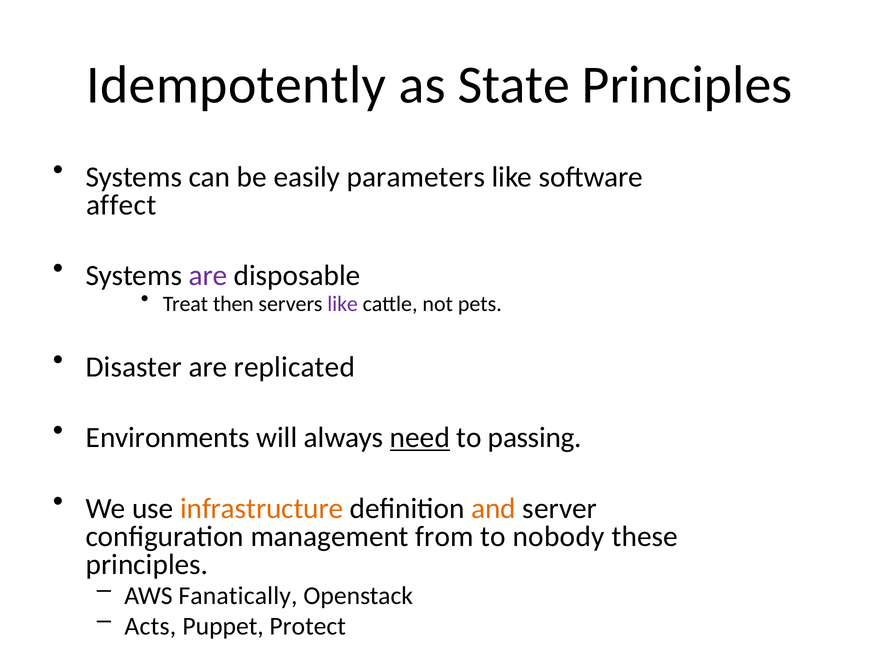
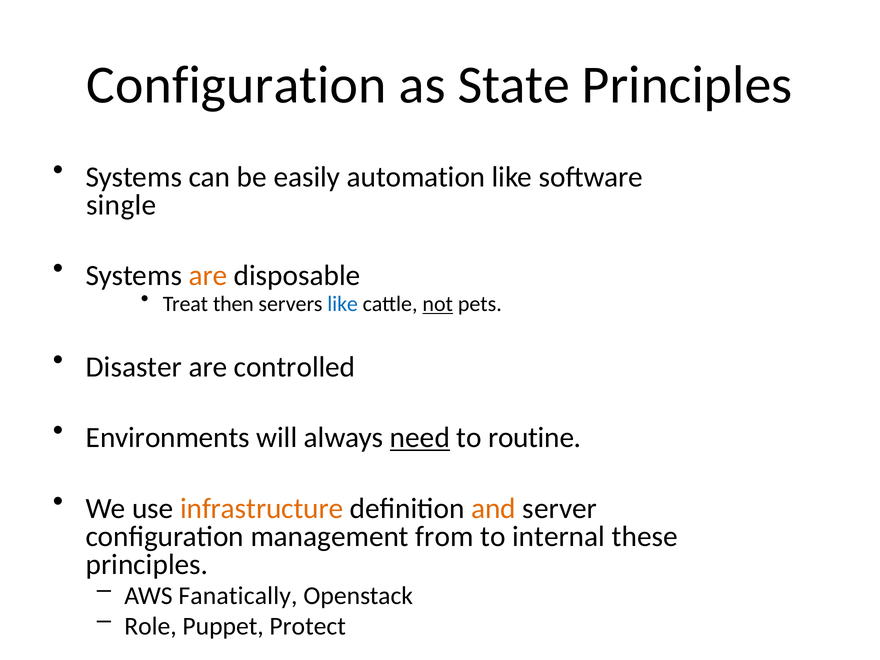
Idempotently: Idempotently -> Configuration (237, 85)
parameters: parameters -> automation (416, 177)
affect: affect -> single (121, 205)
are colour: purple -> orange (208, 276)
like colour: purple -> blue (343, 304)
not underline: none -> present (438, 304)
replicated: replicated -> controlled (294, 367)
passing: passing -> routine (535, 438)
nobody: nobody -> internal (559, 537)
Acts: Acts -> Role (150, 626)
